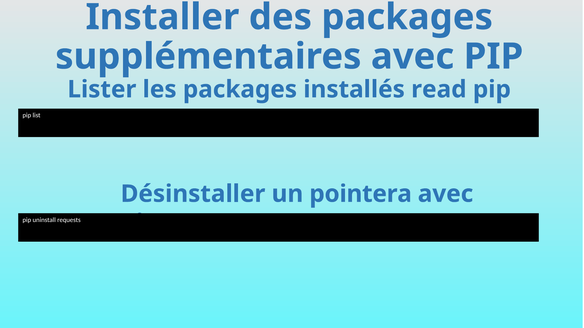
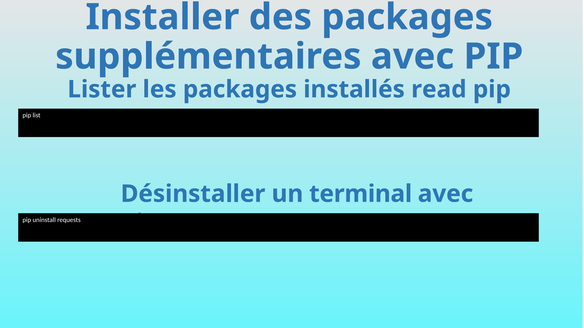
pointera: pointera -> terminal (361, 194)
